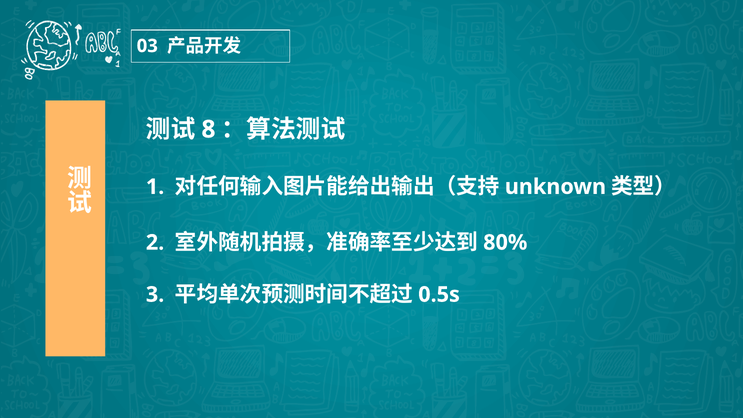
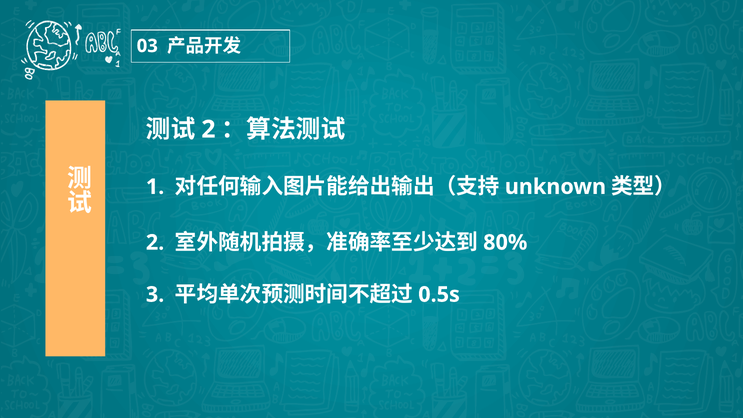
8: 8 -> 2 (208, 129)
